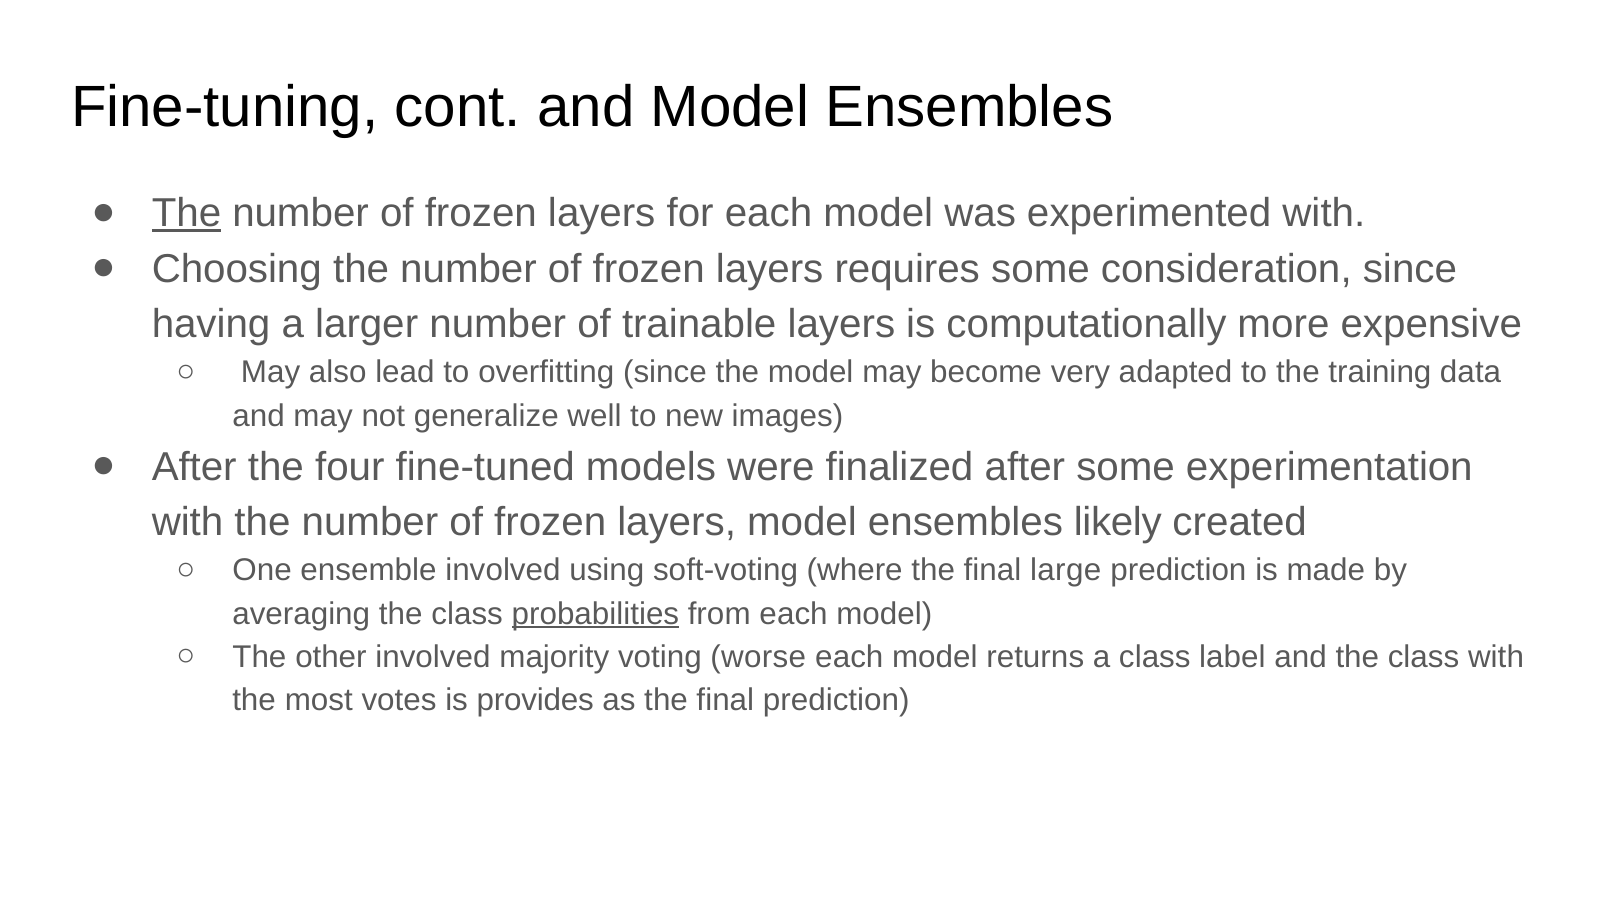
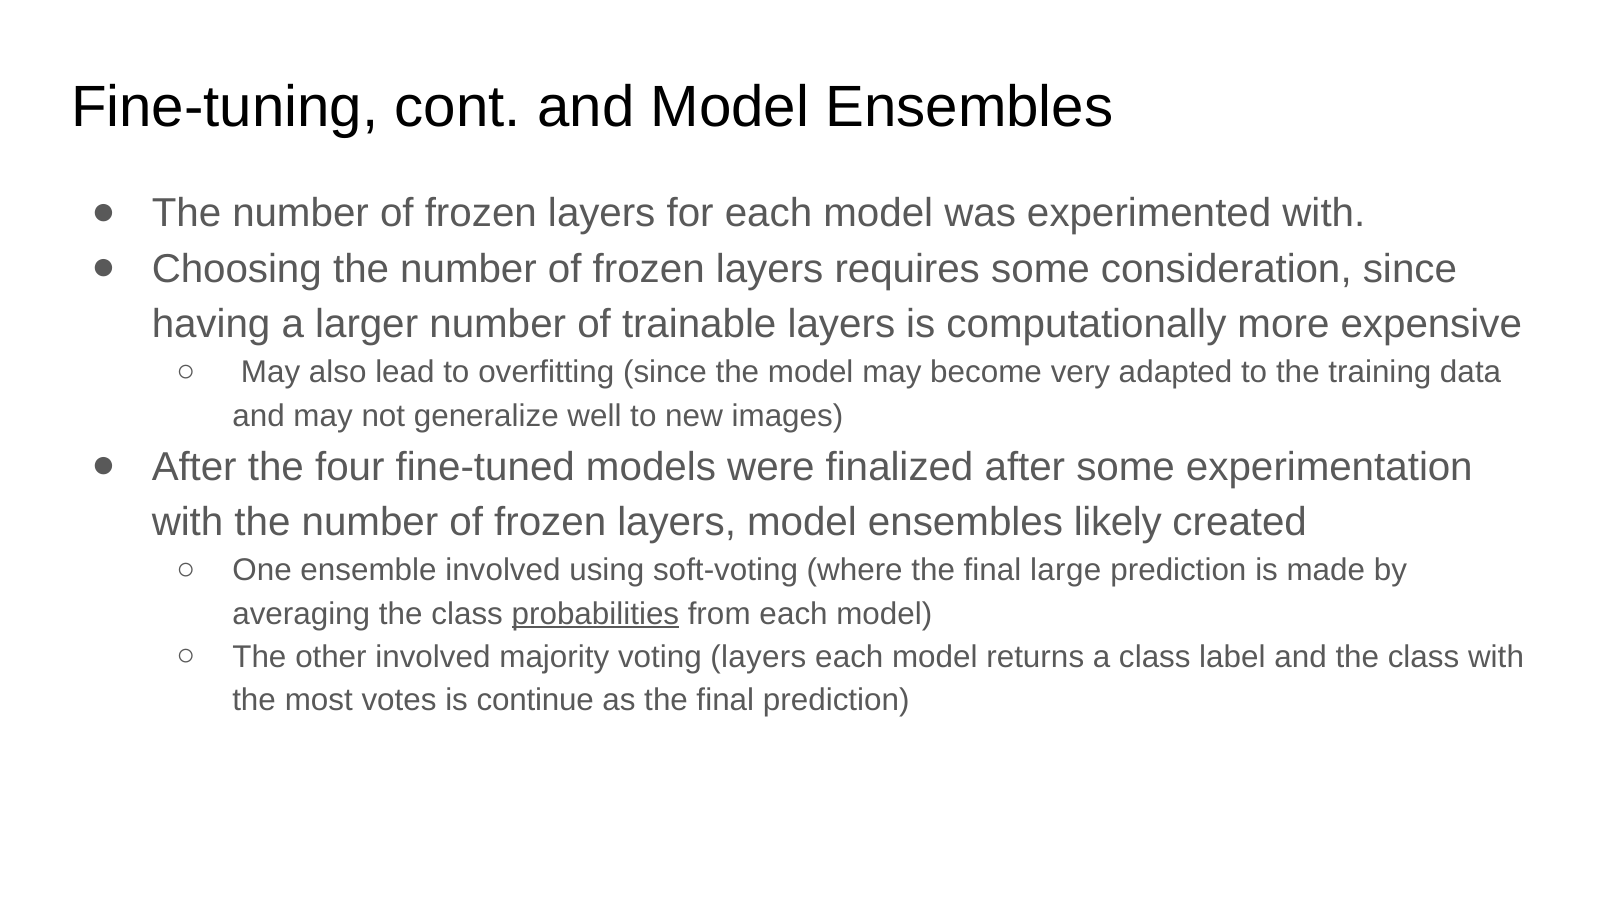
The underline: present -> none (186, 213)
voting worse: worse -> layers (758, 657)
provides: provides -> continue (535, 701)
